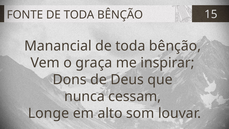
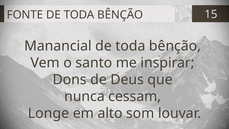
graça: graça -> santo (94, 63)
